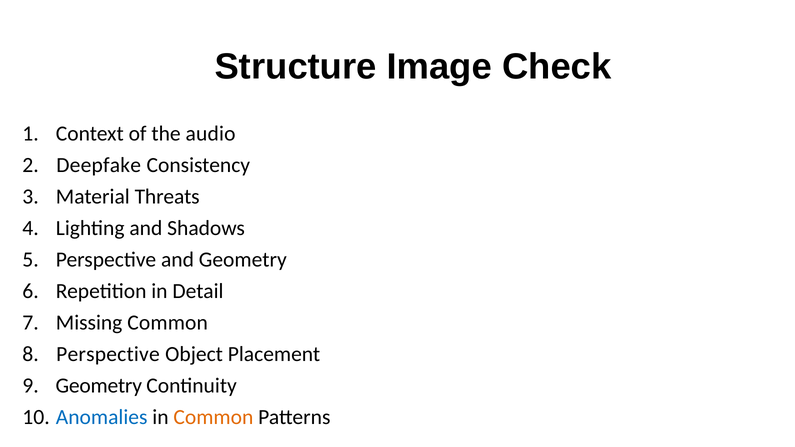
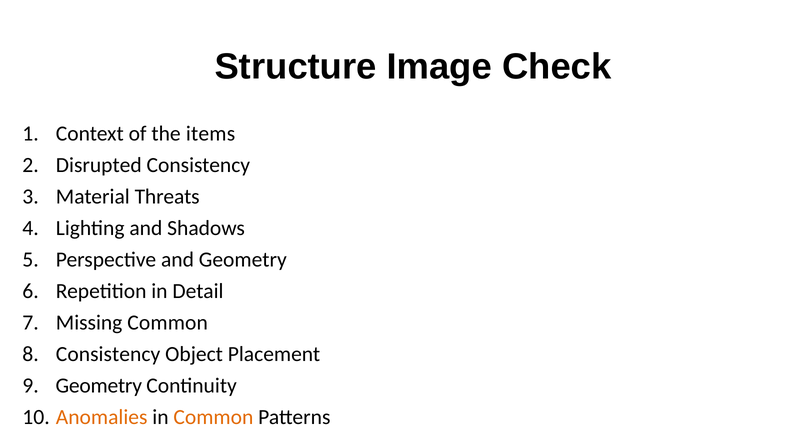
audio: audio -> items (211, 134)
Deepfake: Deepfake -> Disrupted (99, 165)
Perspective: Perspective -> Consistency (108, 354)
Anomalies colour: blue -> orange (102, 417)
